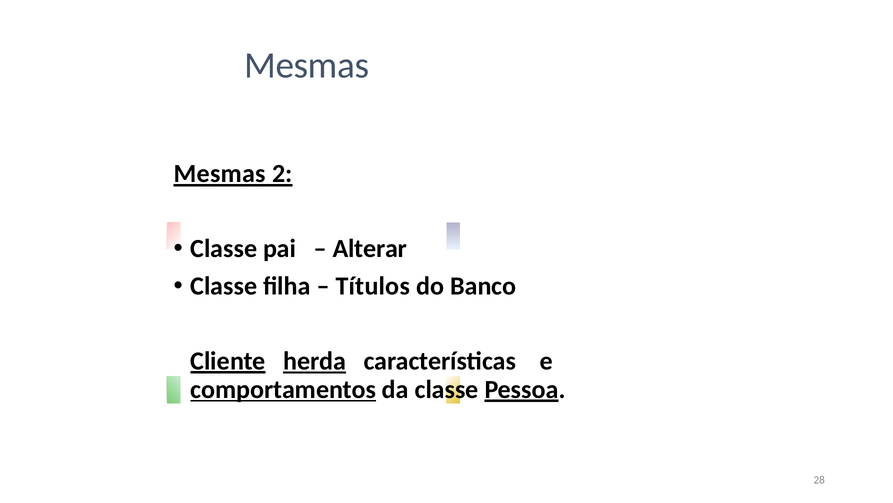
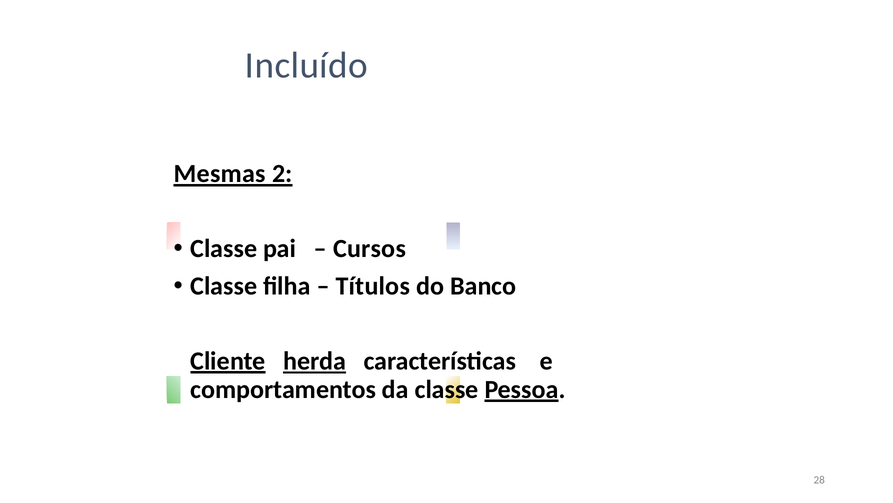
Mesmas: Mesmas -> Incluído (306, 65)
Alterar: Alterar -> Cursos (370, 248)
comportamentos underline: present -> none (283, 389)
